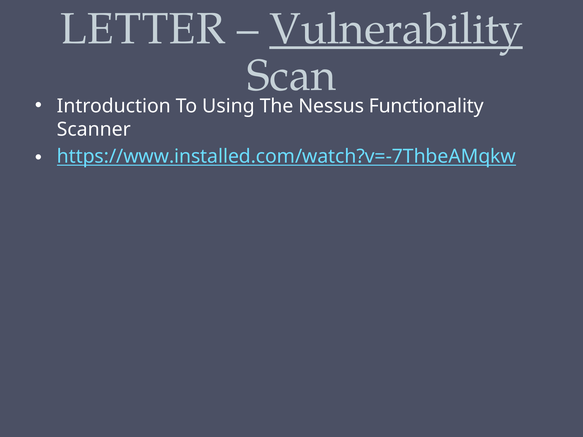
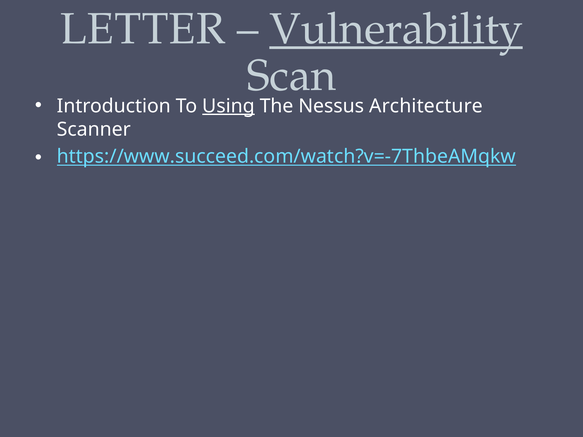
Using underline: none -> present (228, 106)
Functionality: Functionality -> Architecture (426, 106)
https://www.installed.com/watch?v=-7ThbeAMqkw: https://www.installed.com/watch?v=-7ThbeAMqkw -> https://www.succeed.com/watch?v=-7ThbeAMqkw (286, 157)
